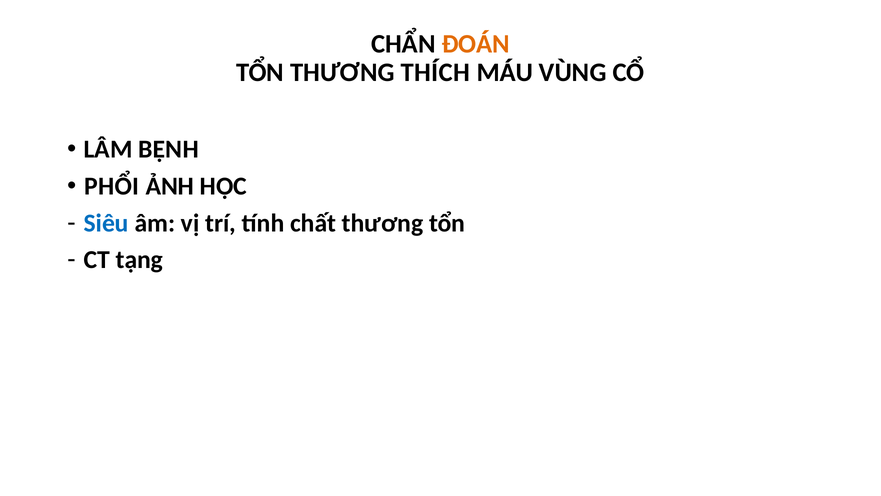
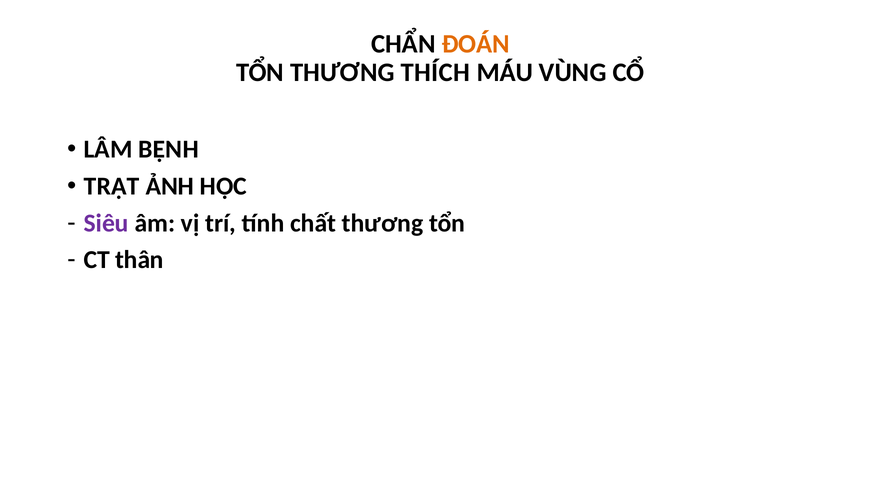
PHỔI: PHỔI -> TRẬT (112, 186)
Siêu colour: blue -> purple (106, 223)
tạng: tạng -> thân (140, 260)
